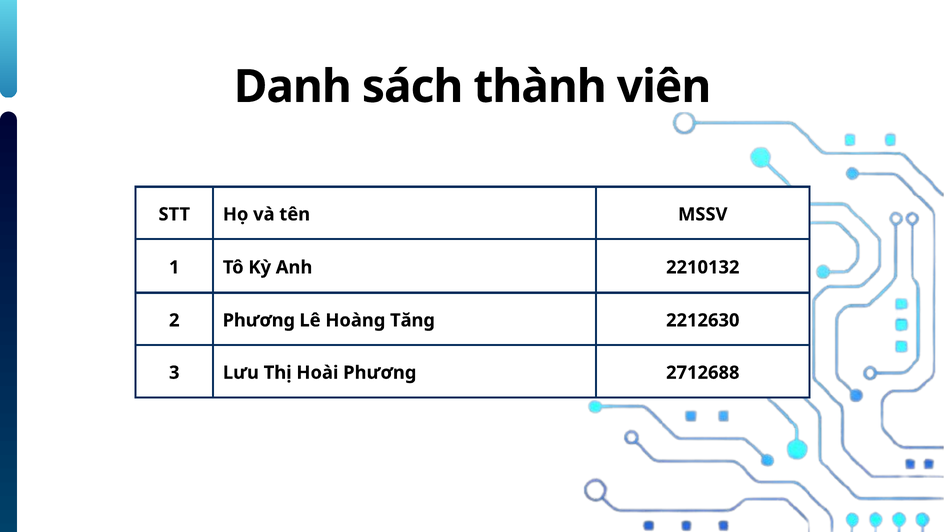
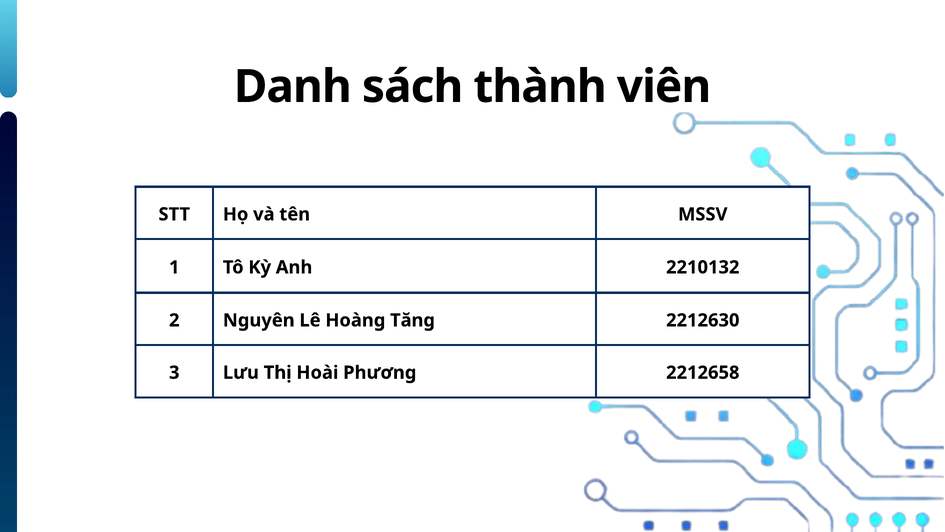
2 Phương: Phương -> Nguyên (259, 320)
2712688: 2712688 -> 2212658 (703, 372)
